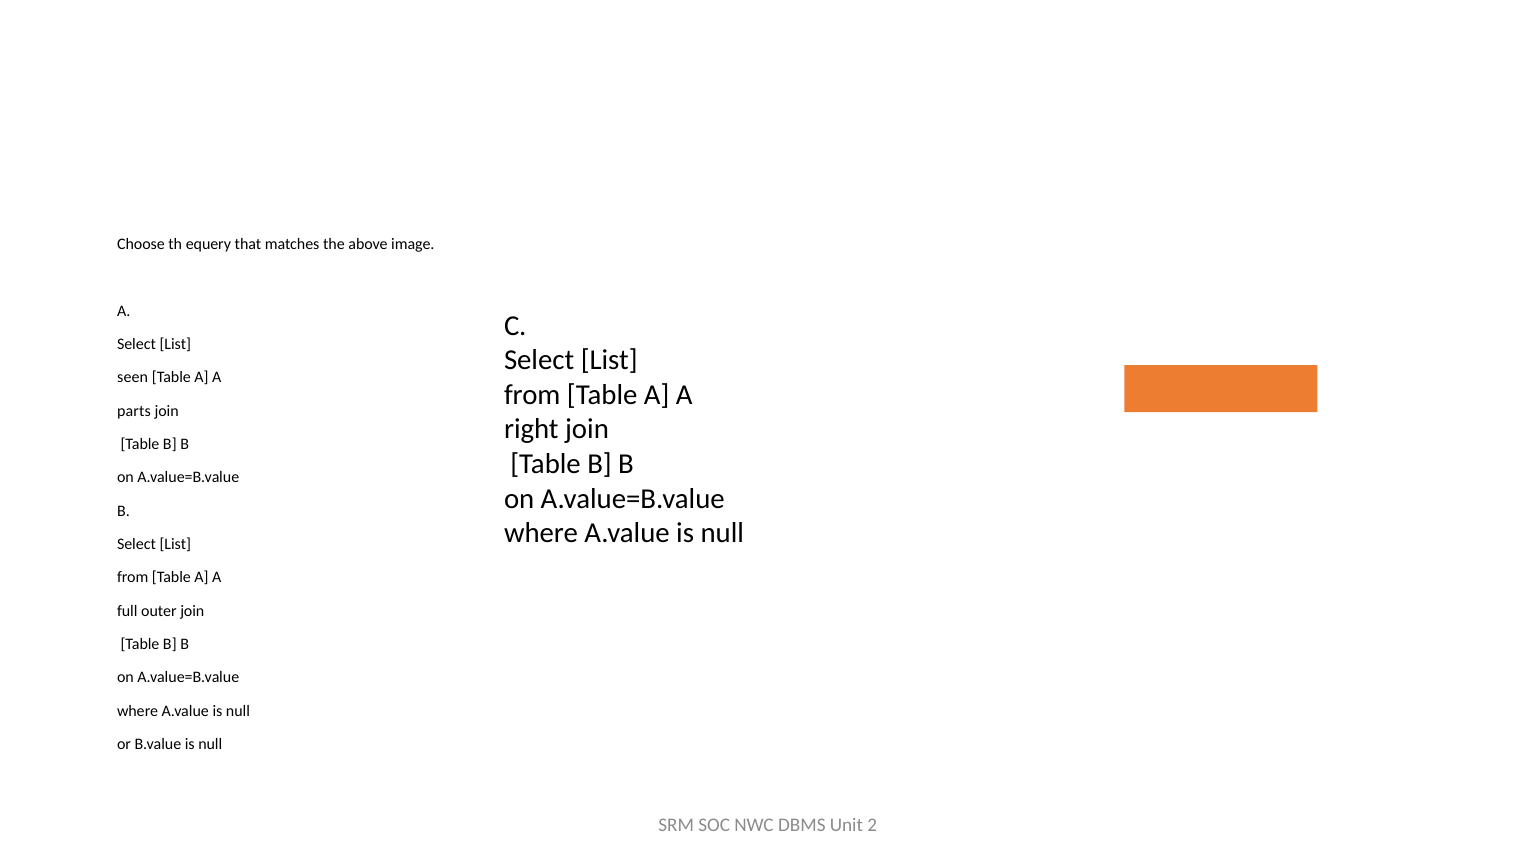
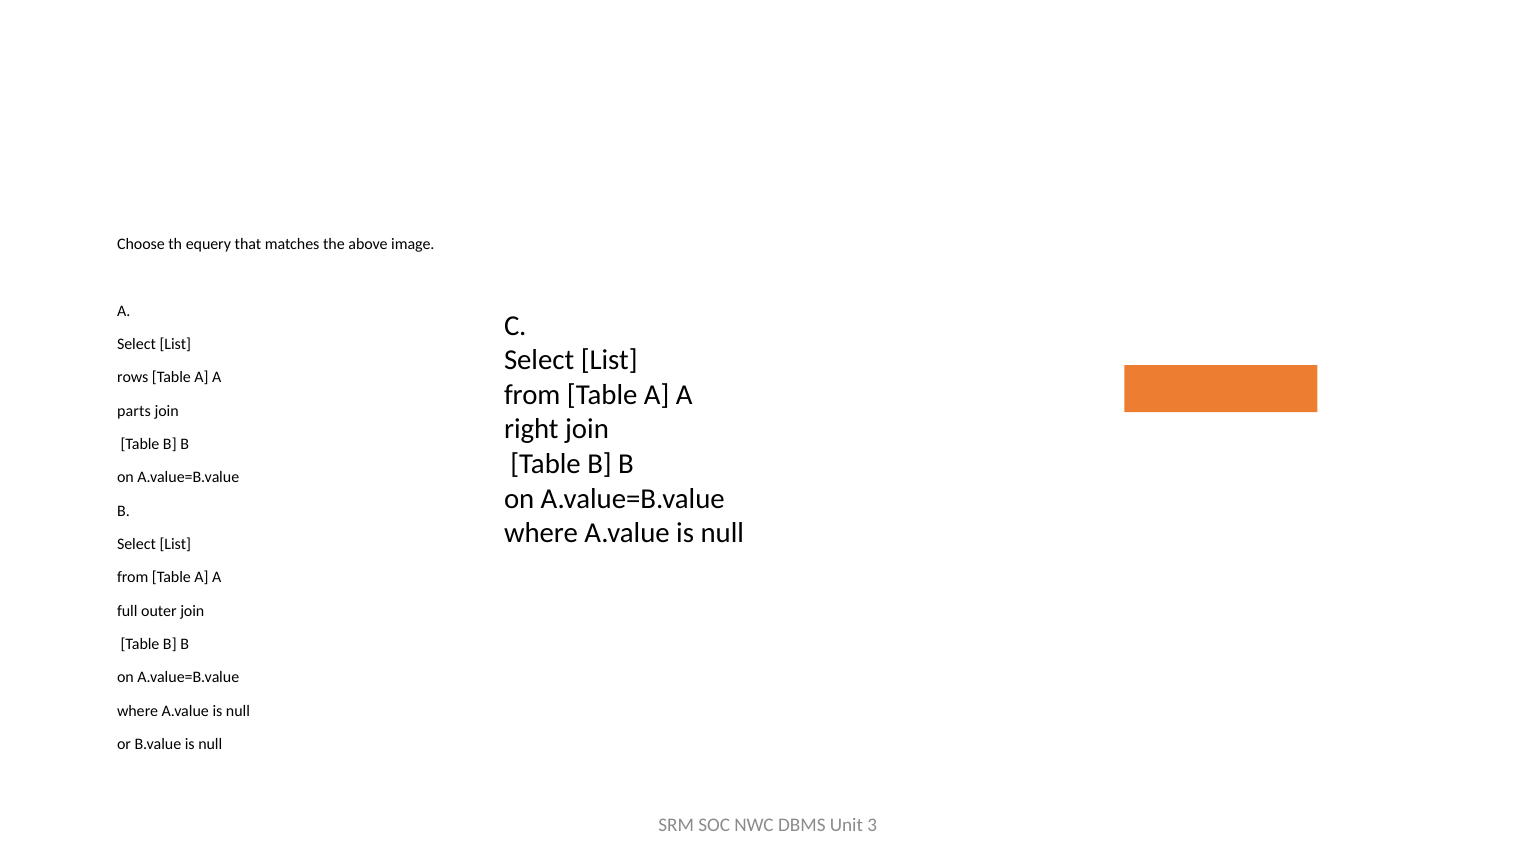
seen: seen -> rows (133, 378)
2: 2 -> 3 (872, 825)
